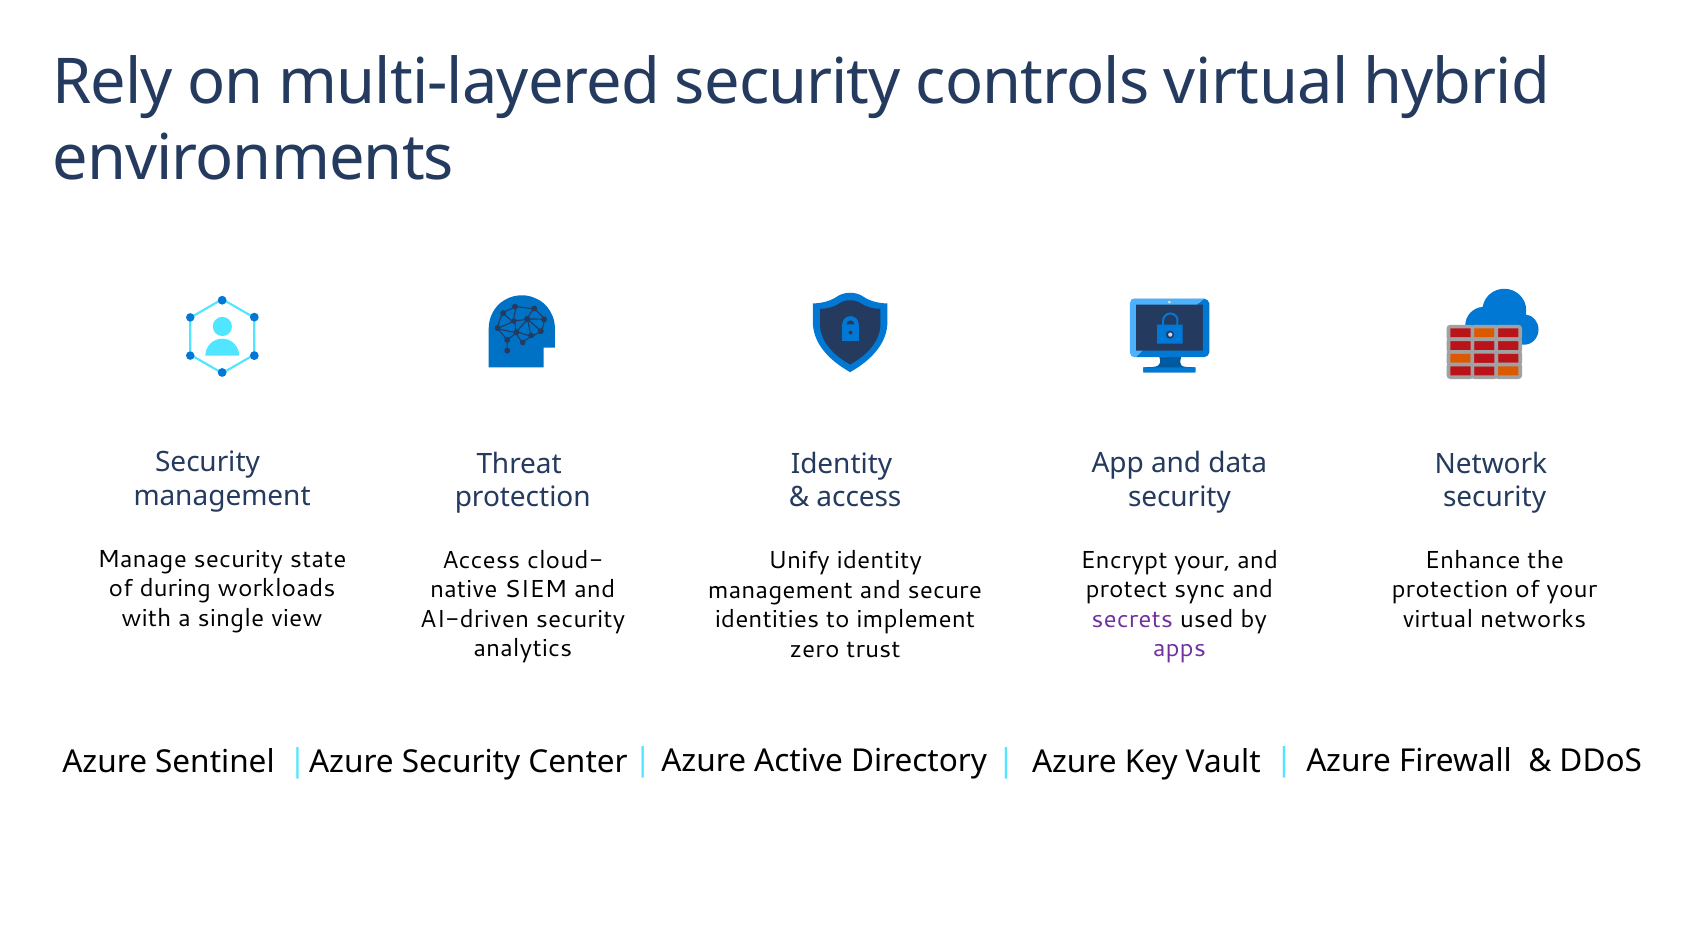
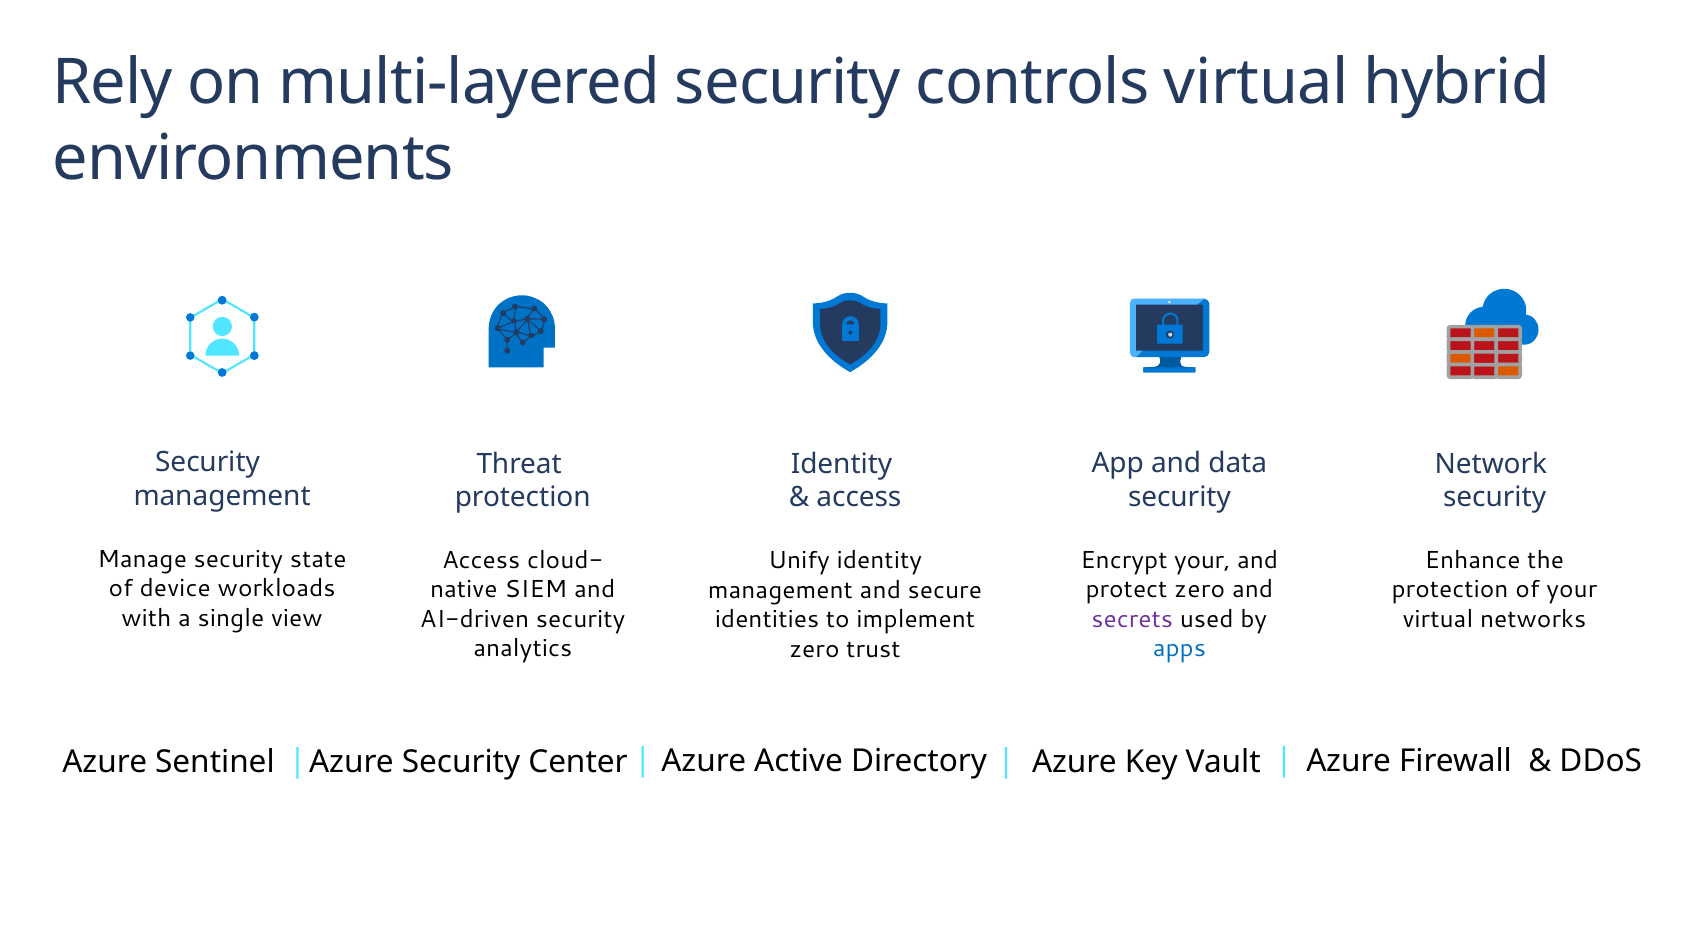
during: during -> device (175, 589)
protect sync: sync -> zero (1200, 589)
apps colour: purple -> blue (1179, 648)
